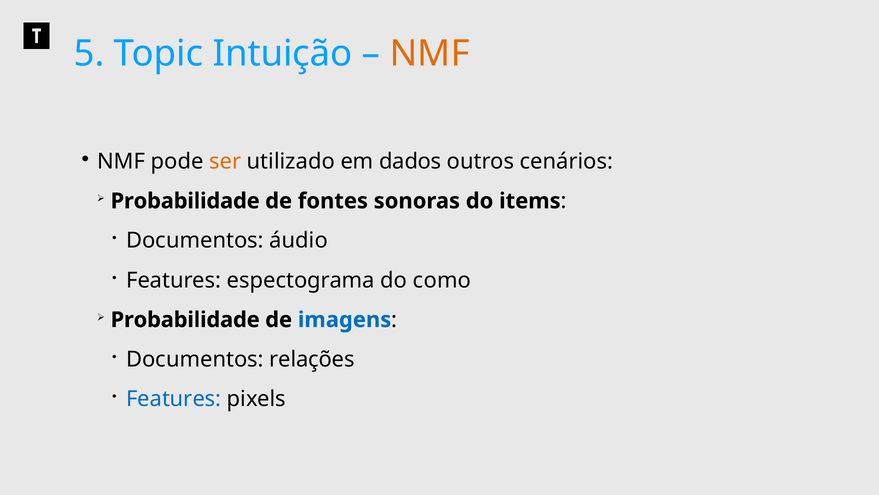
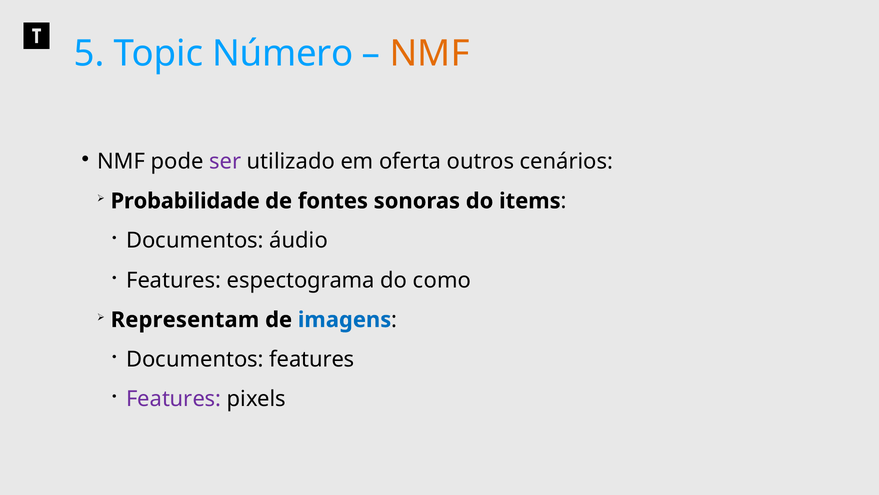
Intuição: Intuição -> Número (283, 54)
ser colour: orange -> purple (225, 161)
dados: dados -> oferta (410, 161)
Probabilidade: Probabilidade -> Representam (185, 319)
Documentos relações: relações -> features (312, 359)
Features colour: blue -> purple (174, 399)
